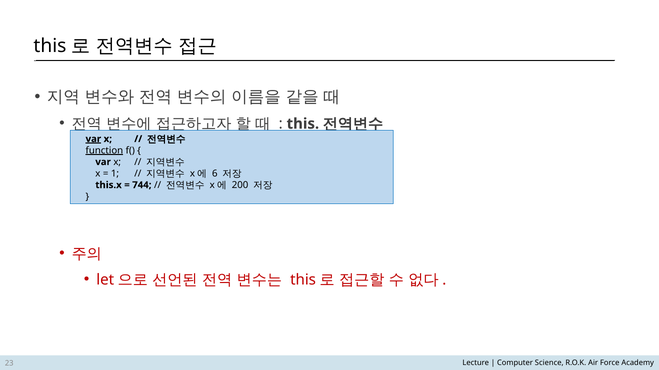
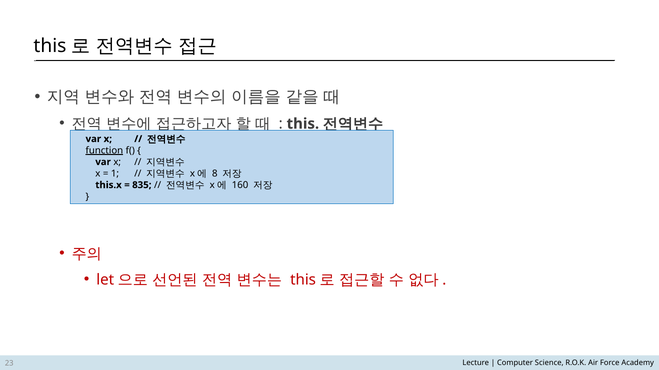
var underline: present -> none (93, 139)
6: 6 -> 8 (215, 174)
744: 744 -> 835 (142, 185)
200: 200 -> 160 (240, 185)
